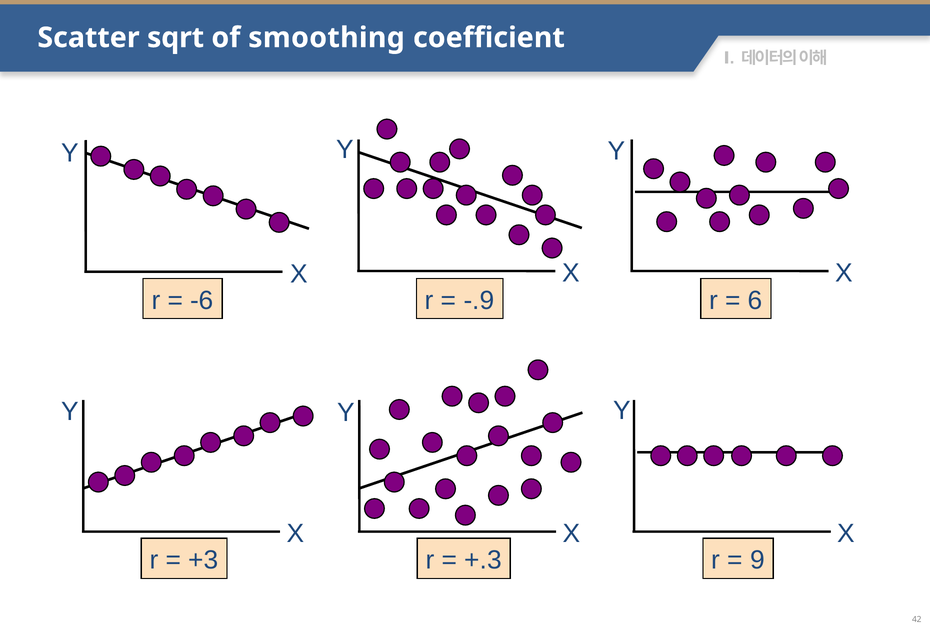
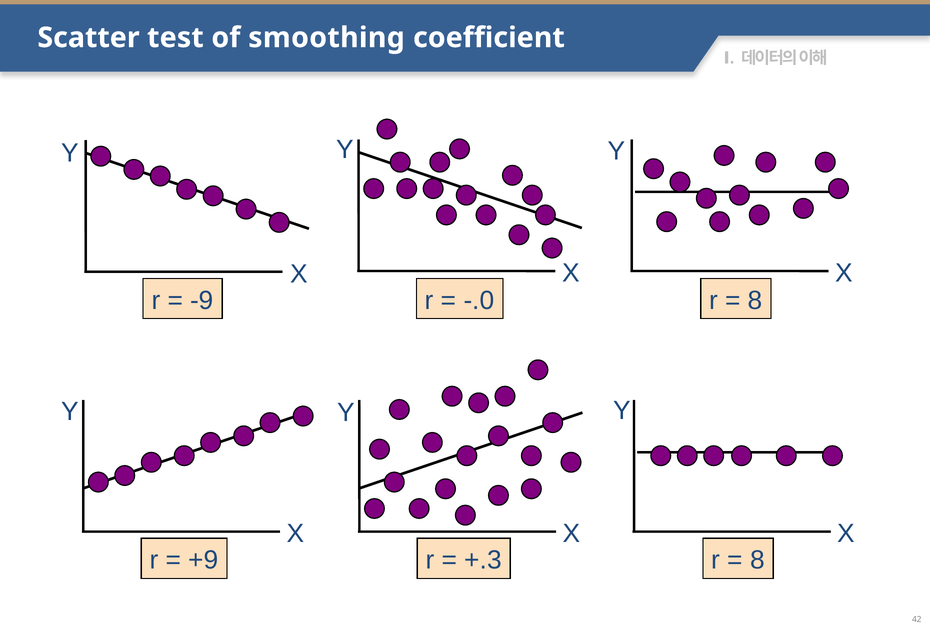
sqrt: sqrt -> test (175, 38)
-6: -6 -> -9 (202, 300)
-.9: -.9 -> -.0 (479, 300)
6: 6 -> 8 (755, 300)
+3: +3 -> +9 (203, 560)
9: 9 -> 8 (757, 560)
